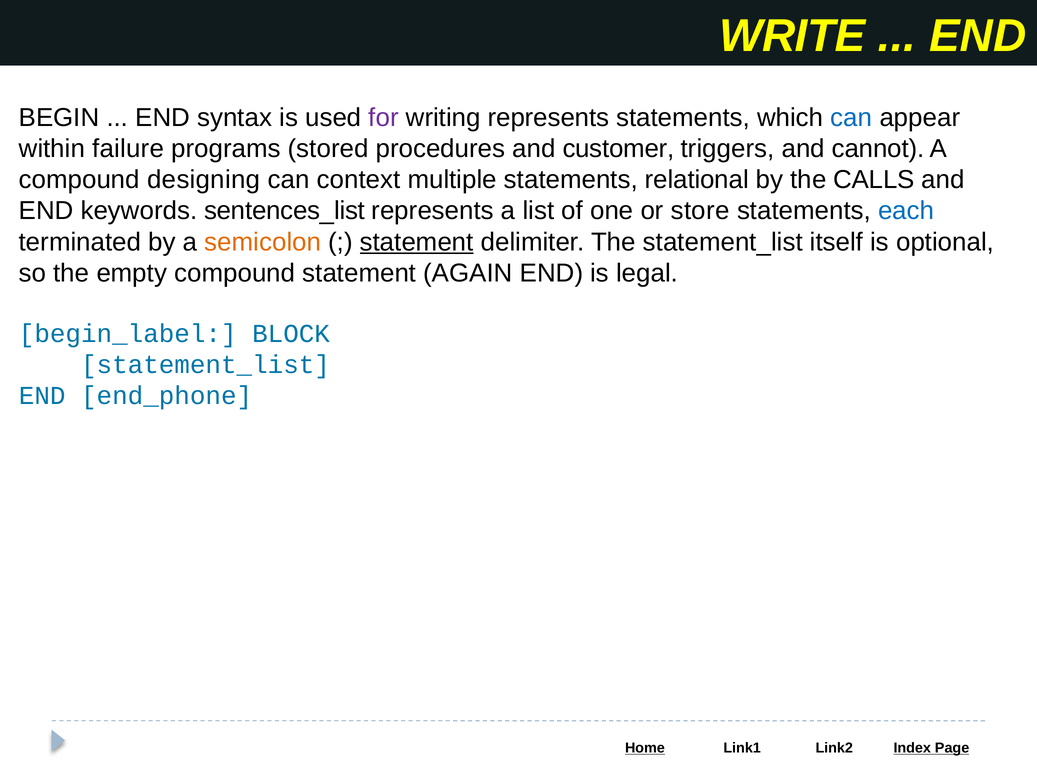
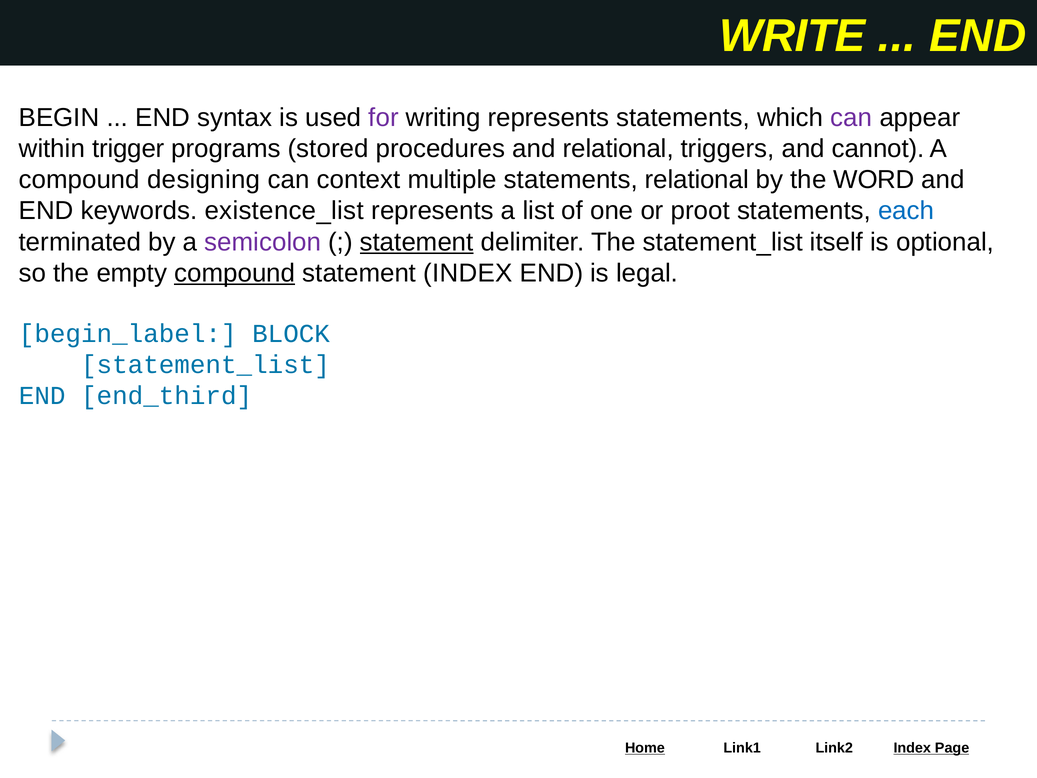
can colour: blue -> purple (851, 117)
failure: failure -> trigger (128, 149)
and customer: customer -> relational (618, 149)
CALLS: CALLS -> WORD (874, 180)
sentences_list: sentences_list -> existence_list (284, 211)
store: store -> proot (700, 211)
semicolon colour: orange -> purple (263, 242)
compound underline: none -> present (235, 273)
statement AGAIN: AGAIN -> INDEX (468, 273)
end_phone: end_phone -> end_third (167, 396)
